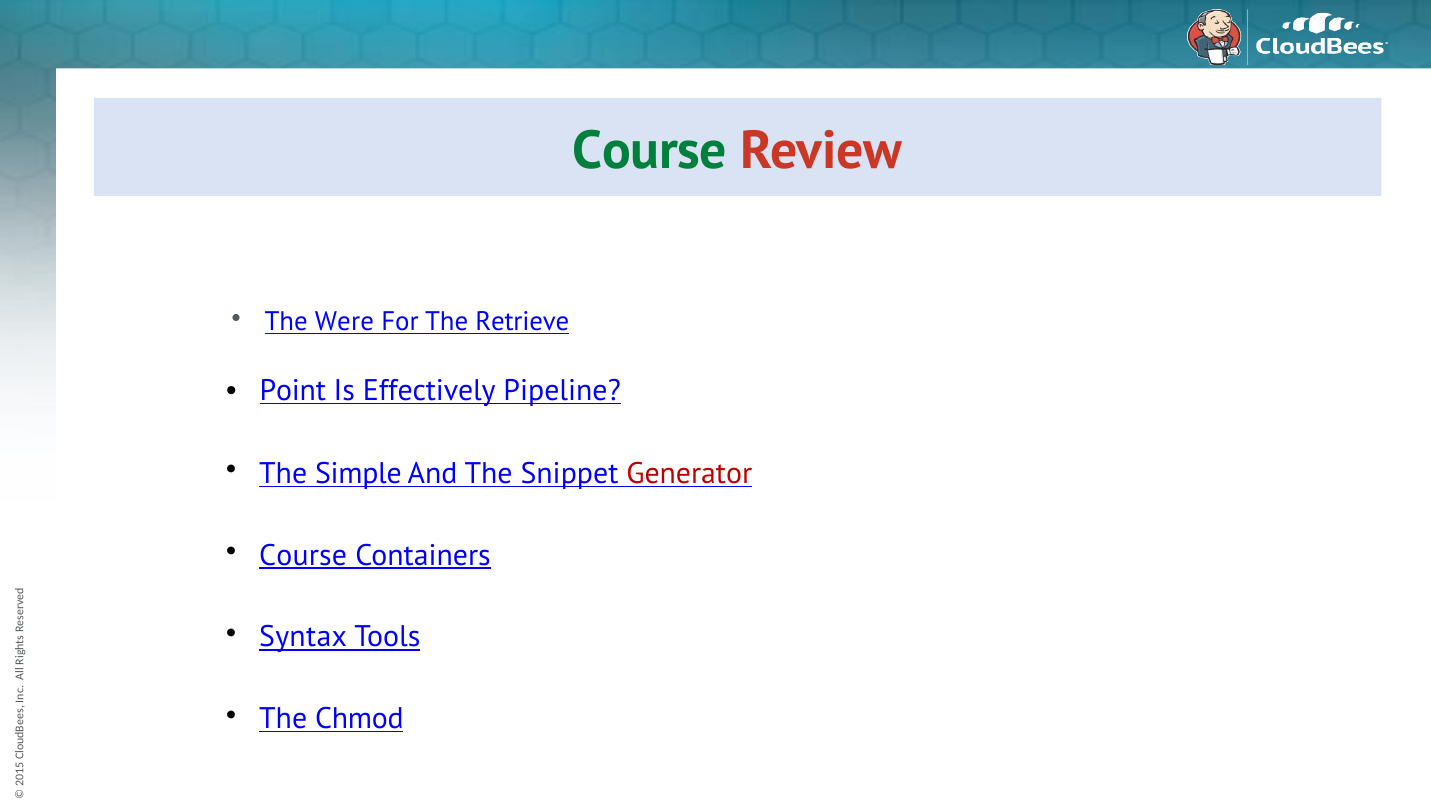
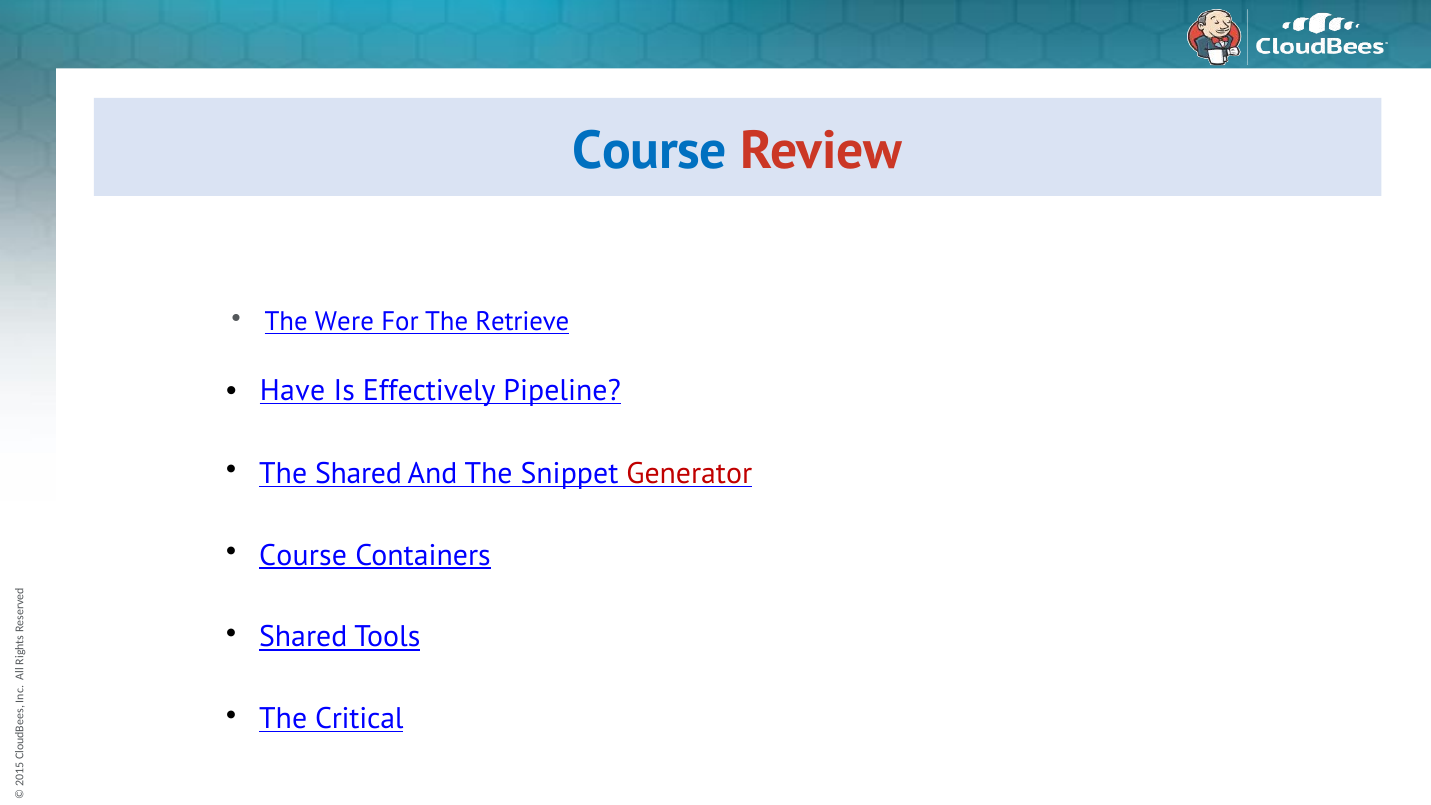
Course colour: green -> blue (650, 151)
Point: Point -> Have (293, 391)
The Simple: Simple -> Shared (358, 473)
Syntax: Syntax -> Shared (303, 637)
Chmod: Chmod -> Critical (359, 719)
